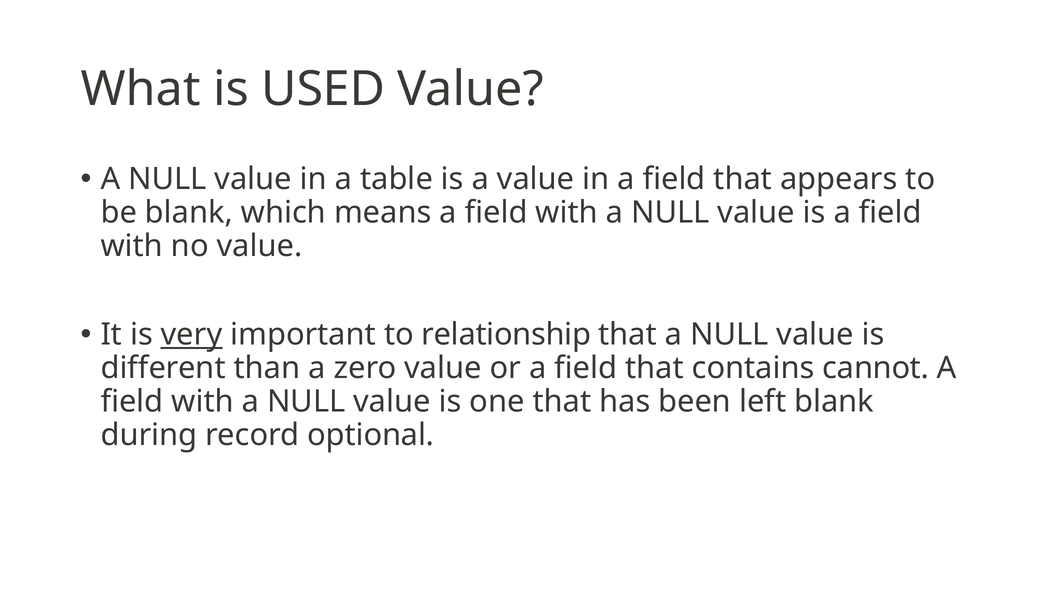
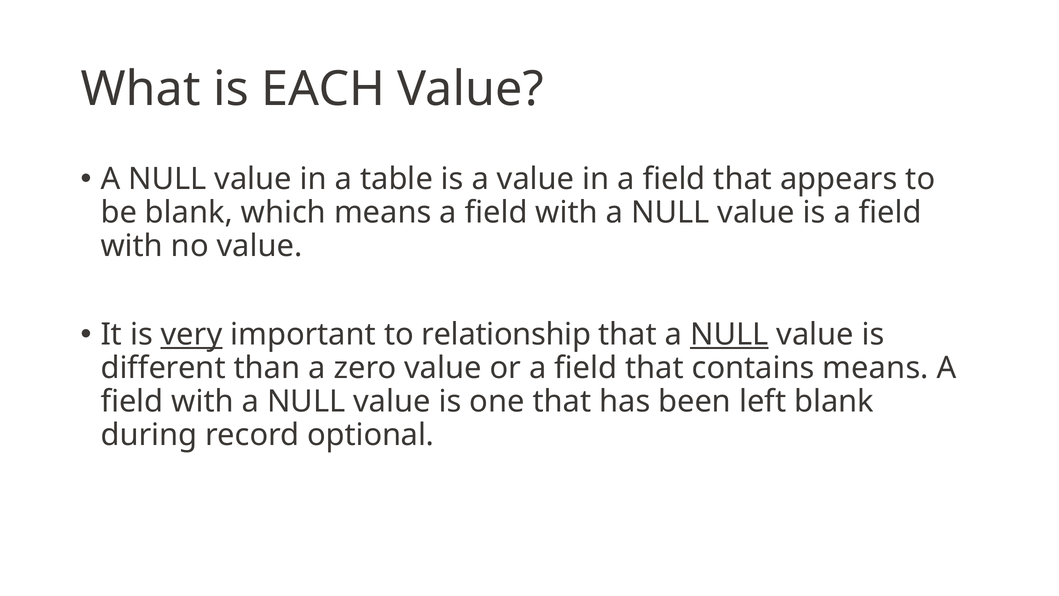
USED: USED -> EACH (323, 89)
NULL underline: none -> present (729, 335)
contains cannot: cannot -> means (876, 368)
